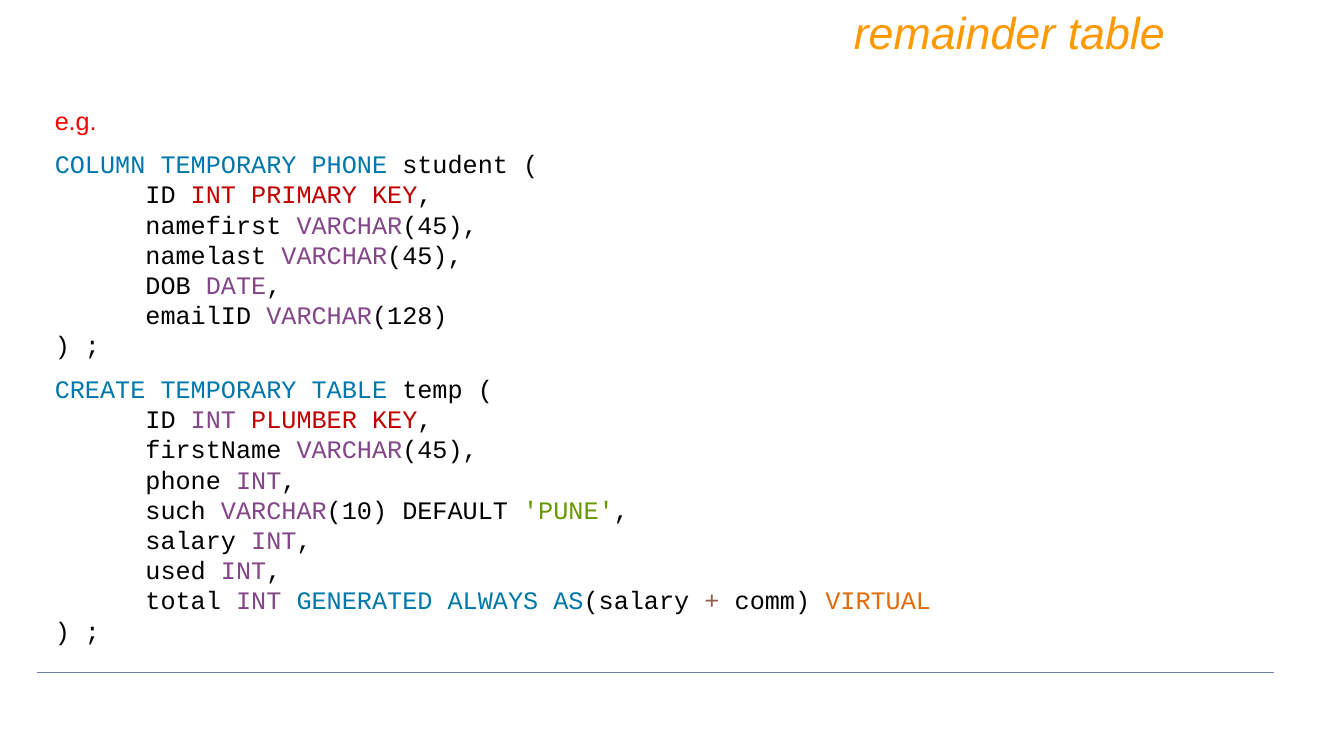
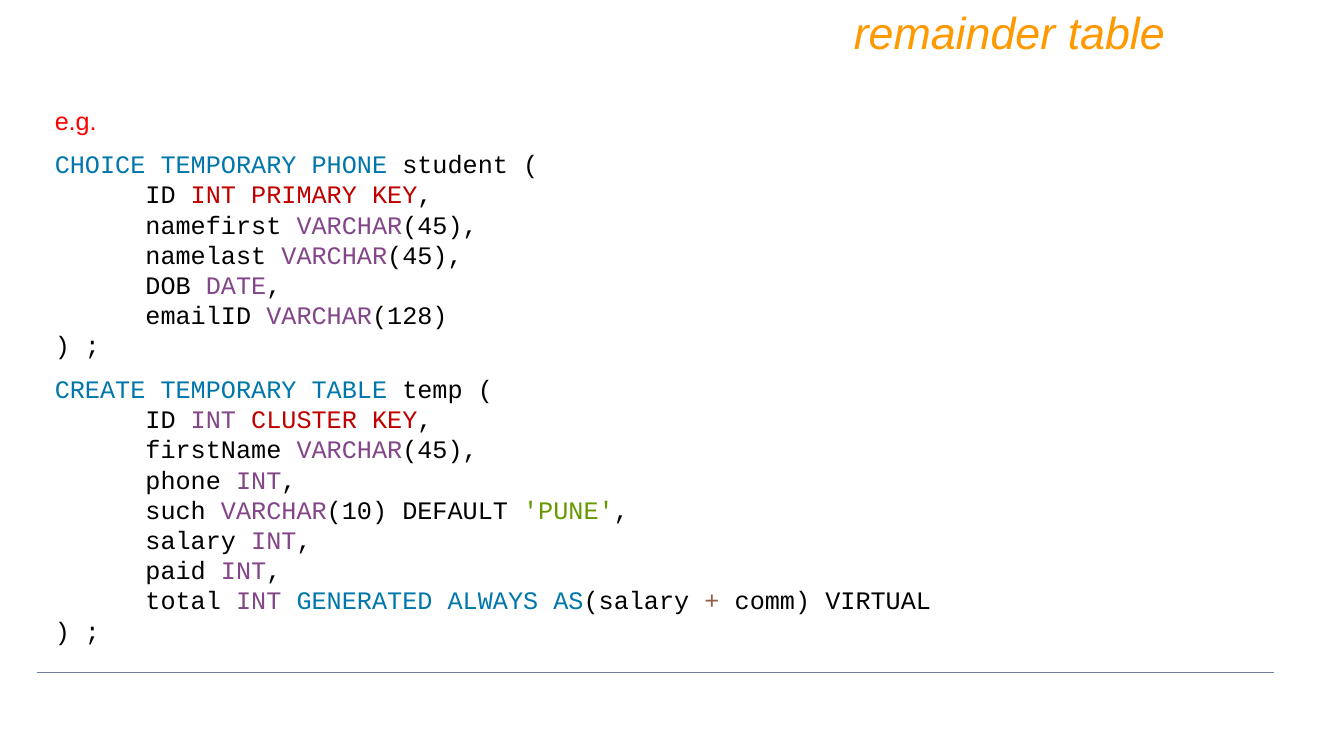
COLUMN: COLUMN -> CHOICE (100, 165)
PLUMBER: PLUMBER -> CLUSTER (304, 421)
used: used -> paid (176, 572)
VIRTUAL colour: orange -> black (878, 602)
